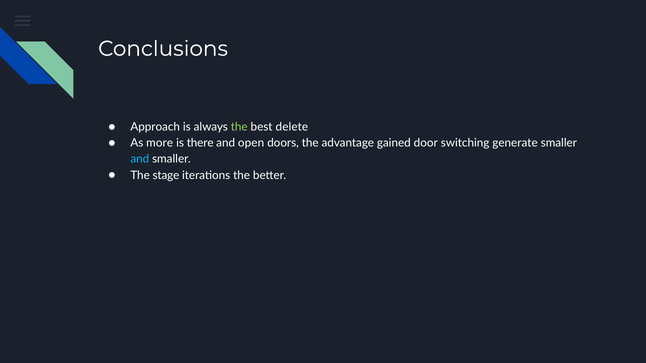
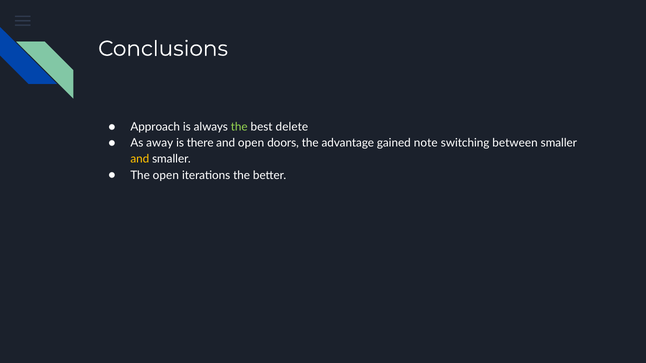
more: more -> away (160, 143)
door: door -> note (426, 143)
generate: generate -> between (515, 143)
and colour: light blue -> yellow (140, 159)
The stage: stage -> open (166, 175)
